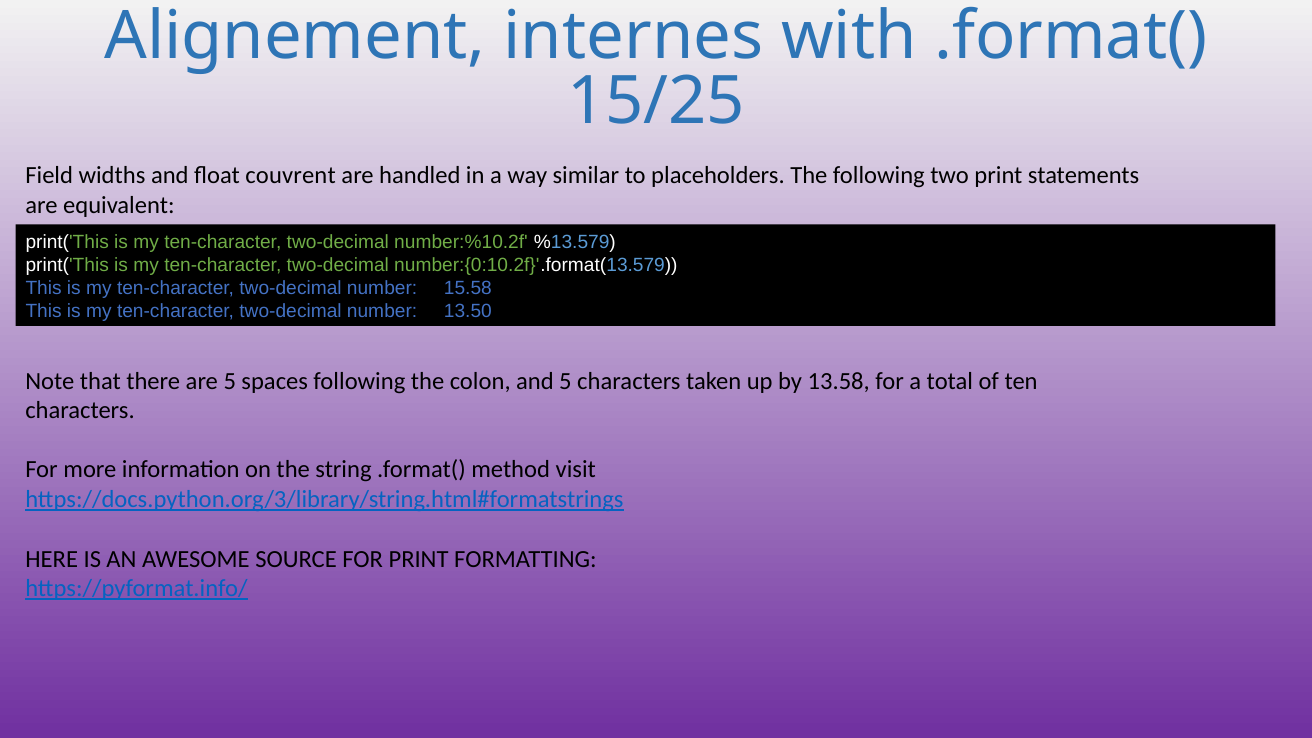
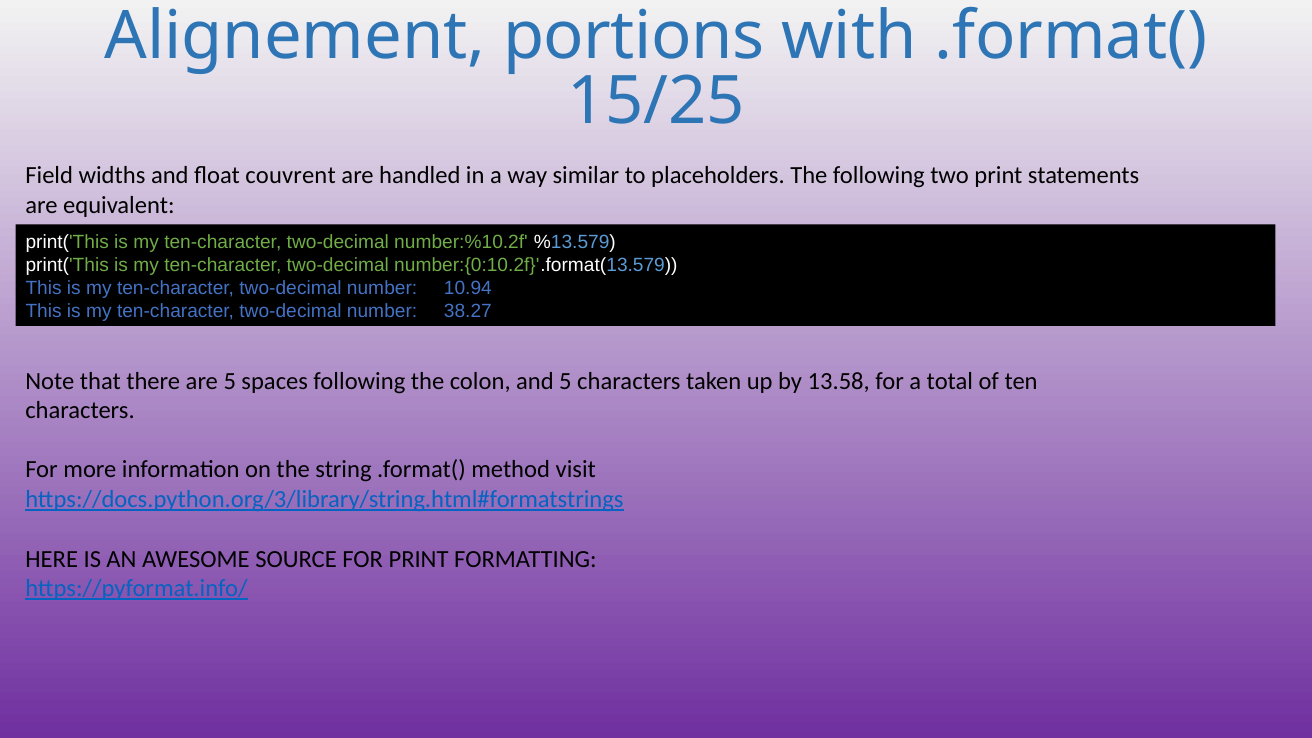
internes: internes -> portions (634, 36)
15.58: 15.58 -> 10.94 (468, 288)
13.50: 13.50 -> 38.27 (468, 311)
